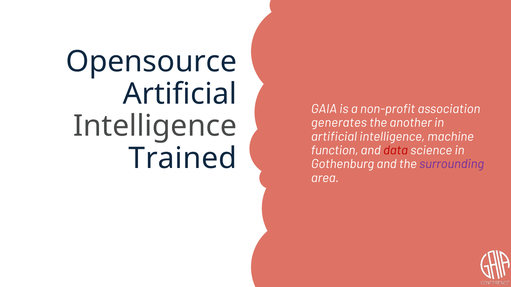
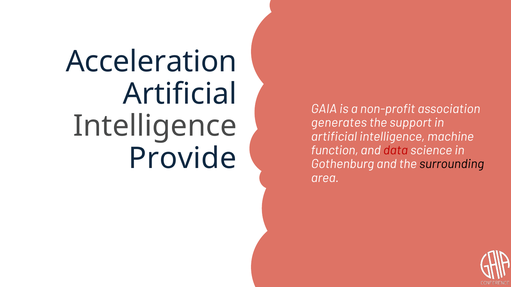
Opensource: Opensource -> Acceleration (151, 62)
another: another -> support (411, 123)
Trained: Trained -> Provide (183, 158)
surrounding colour: purple -> black (452, 164)
